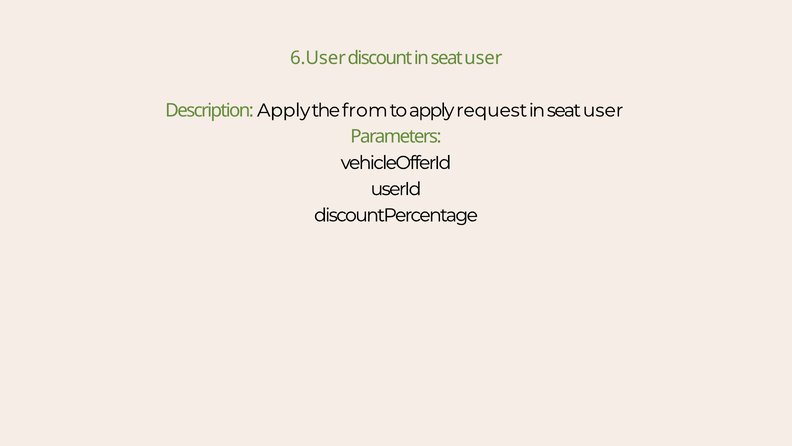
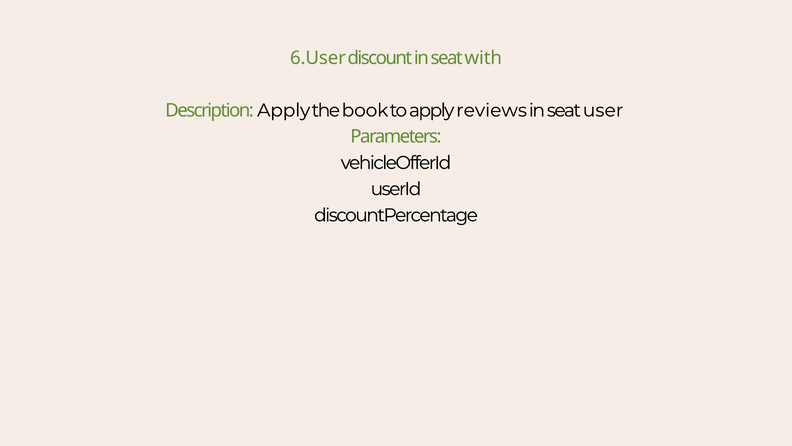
discount in seat user: user -> with (483, 58)
from: from -> book (365, 110)
request: request -> reviews (492, 110)
